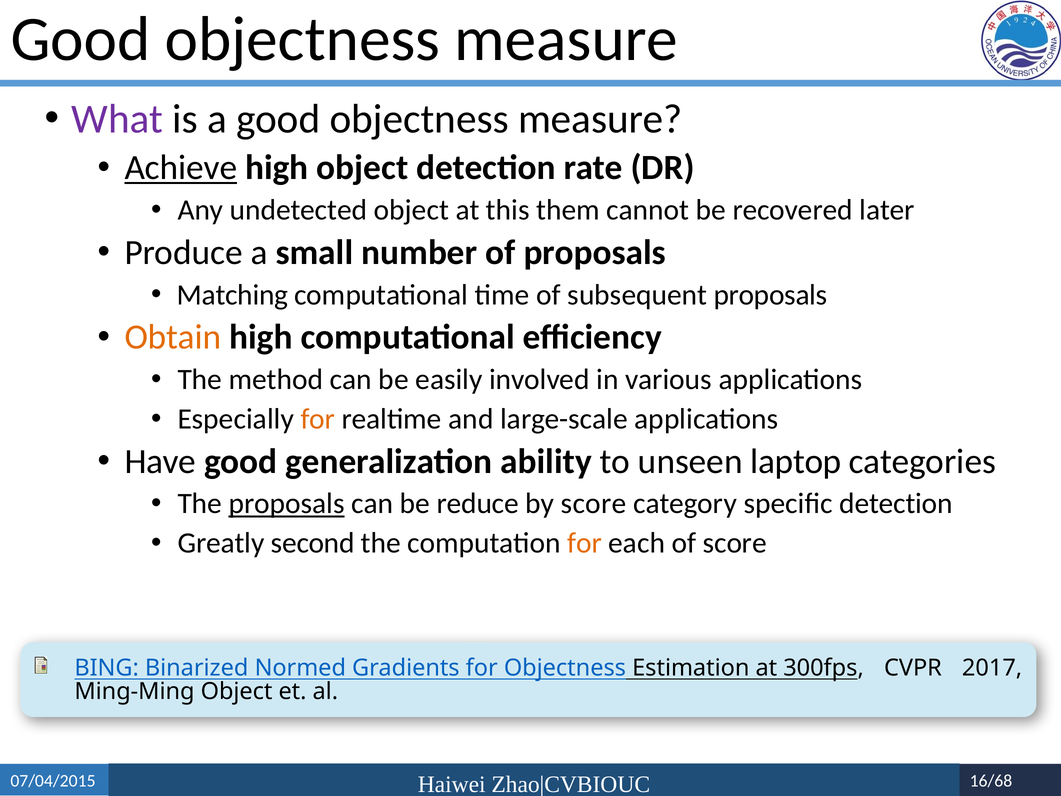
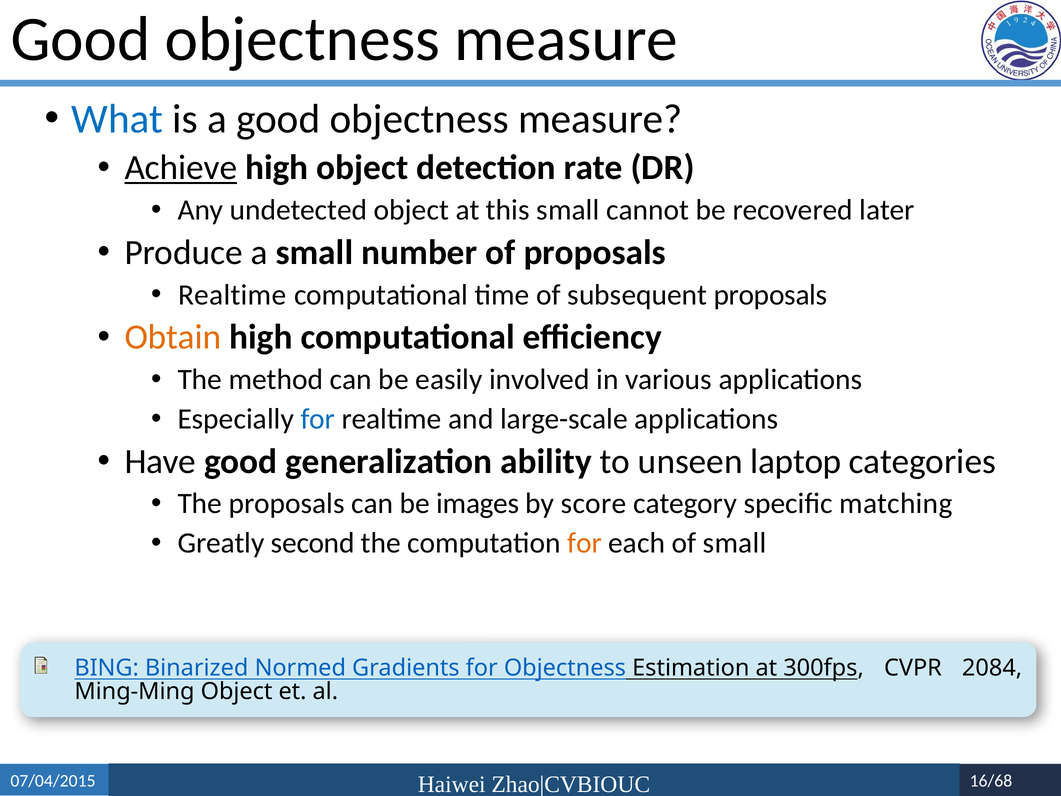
What colour: purple -> blue (117, 119)
this them: them -> small (568, 210)
Matching: Matching -> Realtime (232, 295)
for colour: orange -> blue (318, 419)
proposals underline: present -> none (287, 504)
reduce: reduce -> images (478, 504)
specific detection: detection -> matching (896, 504)
of score: score -> small (735, 543)
2017: 2017 -> 2084 (992, 668)
